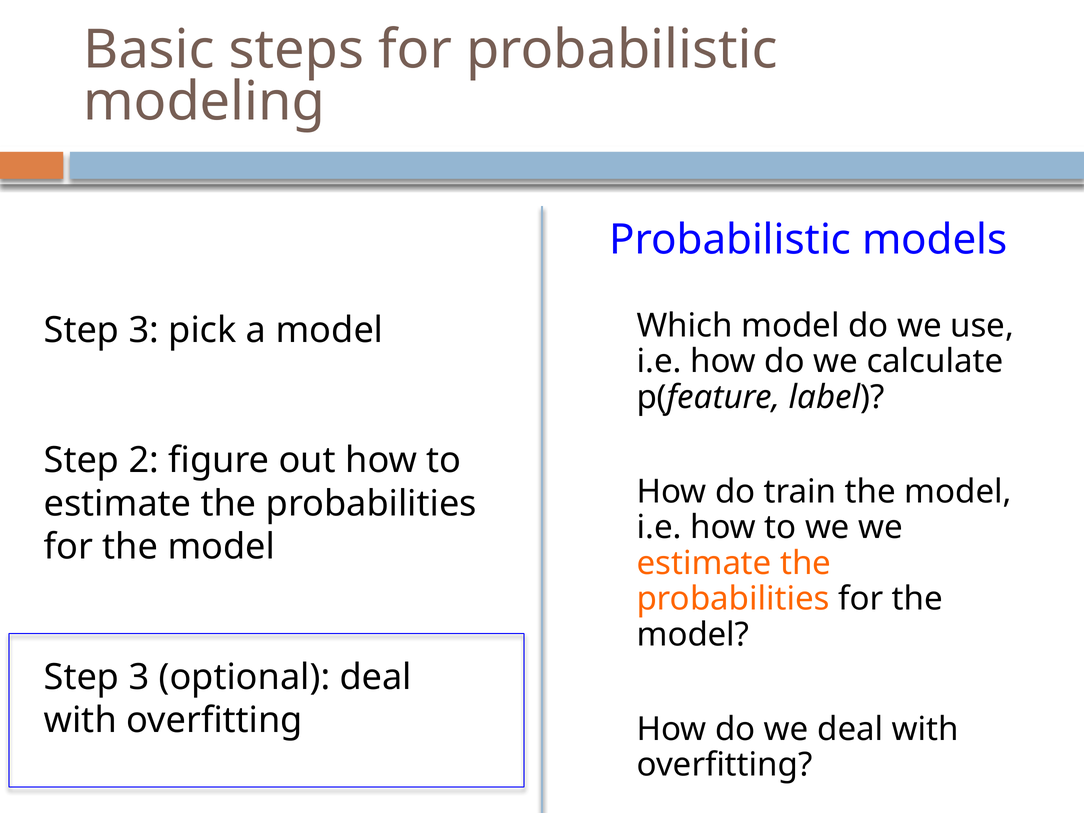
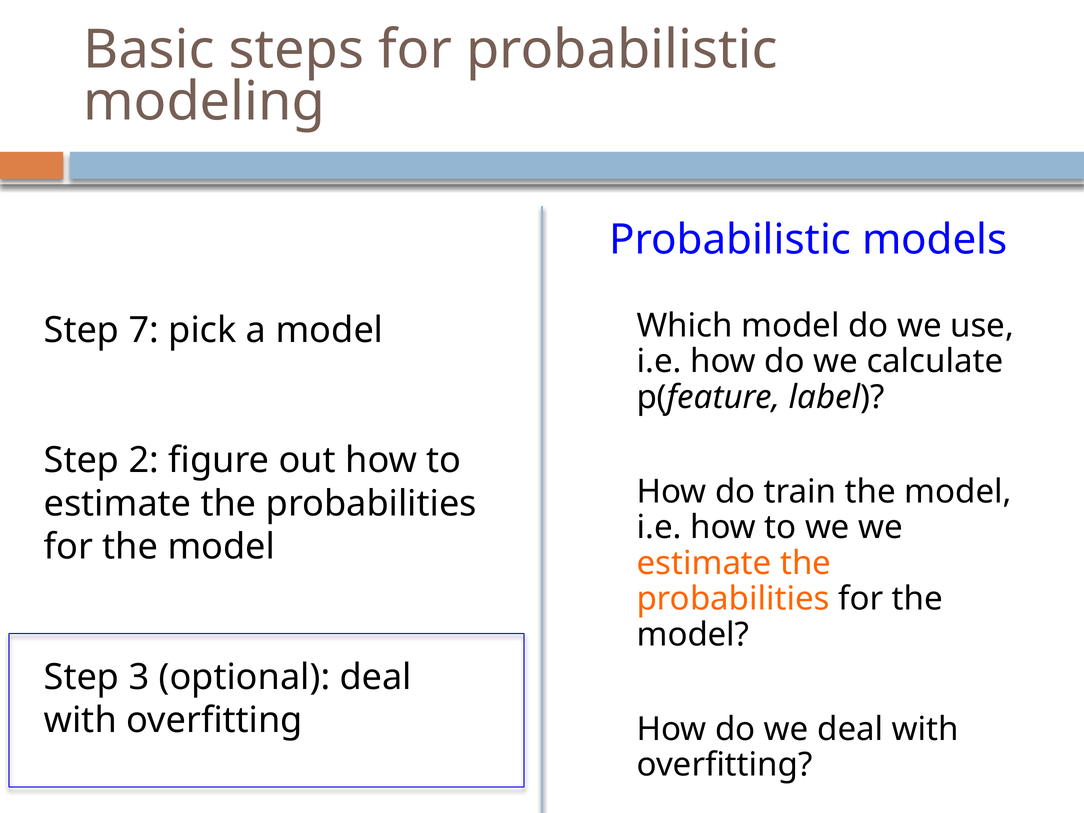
3: 3 -> 7 (144, 330)
